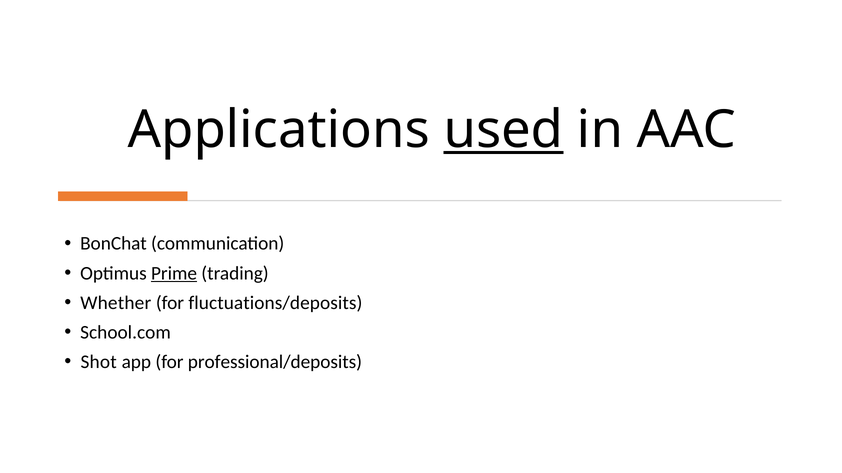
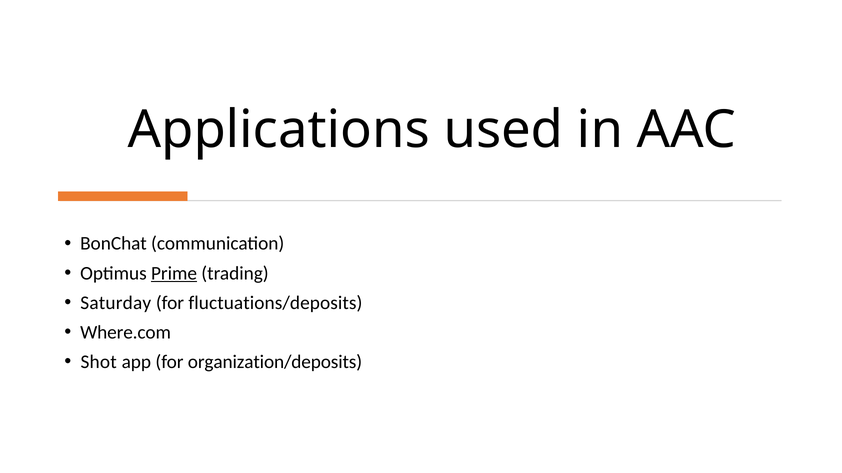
used underline: present -> none (503, 130)
Whether: Whether -> Saturday (116, 303)
School.com: School.com -> Where.com (126, 333)
professional/deposits: professional/deposits -> organization/deposits (275, 362)
